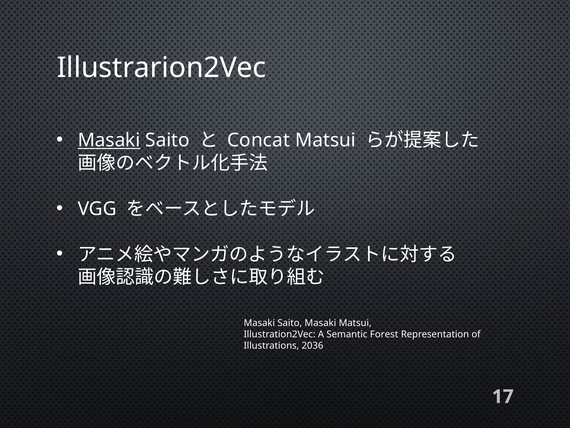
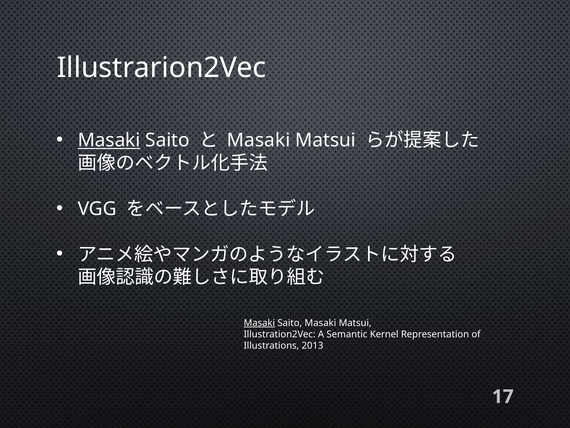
Concat: Concat -> Masaki (259, 140)
Masaki underline: none -> present (259, 323)
Forest: Forest -> Kernel (384, 334)
2036: 2036 -> 2013 (313, 345)
